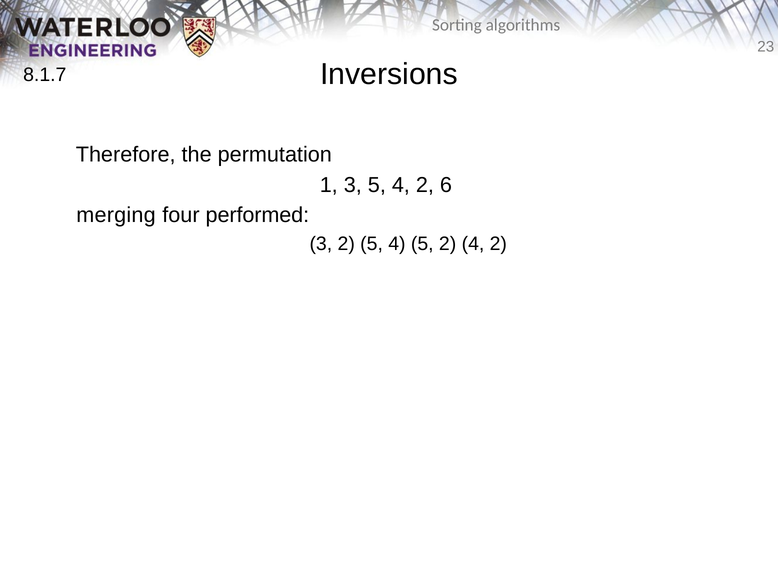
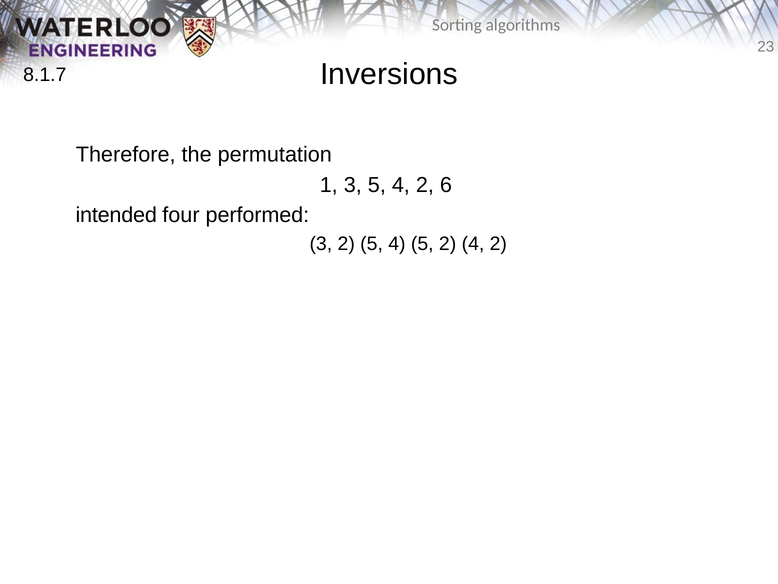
merging: merging -> intended (116, 215)
